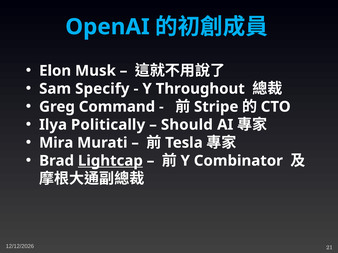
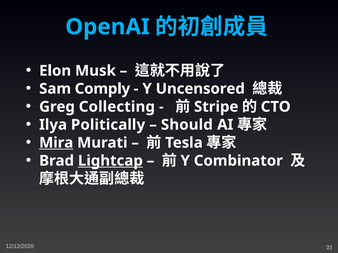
Specify: Specify -> Comply (102, 89)
Throughout: Throughout -> Uncensored (200, 89)
Command: Command -> Collecting (117, 107)
Mira underline: none -> present (56, 143)
